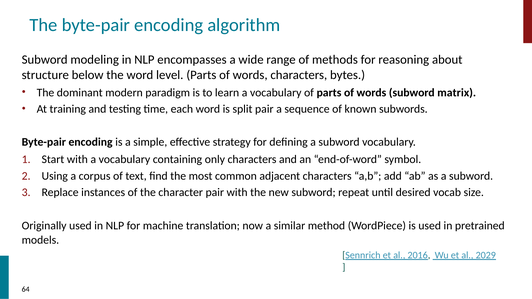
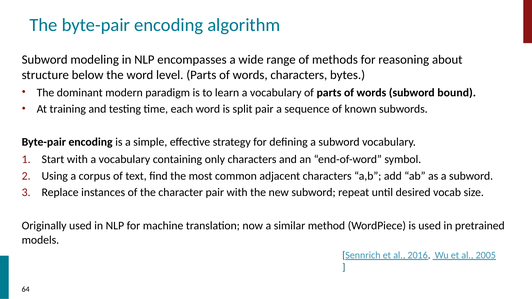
matrix: matrix -> bound (457, 93)
2029: 2029 -> 2005 (486, 255)
